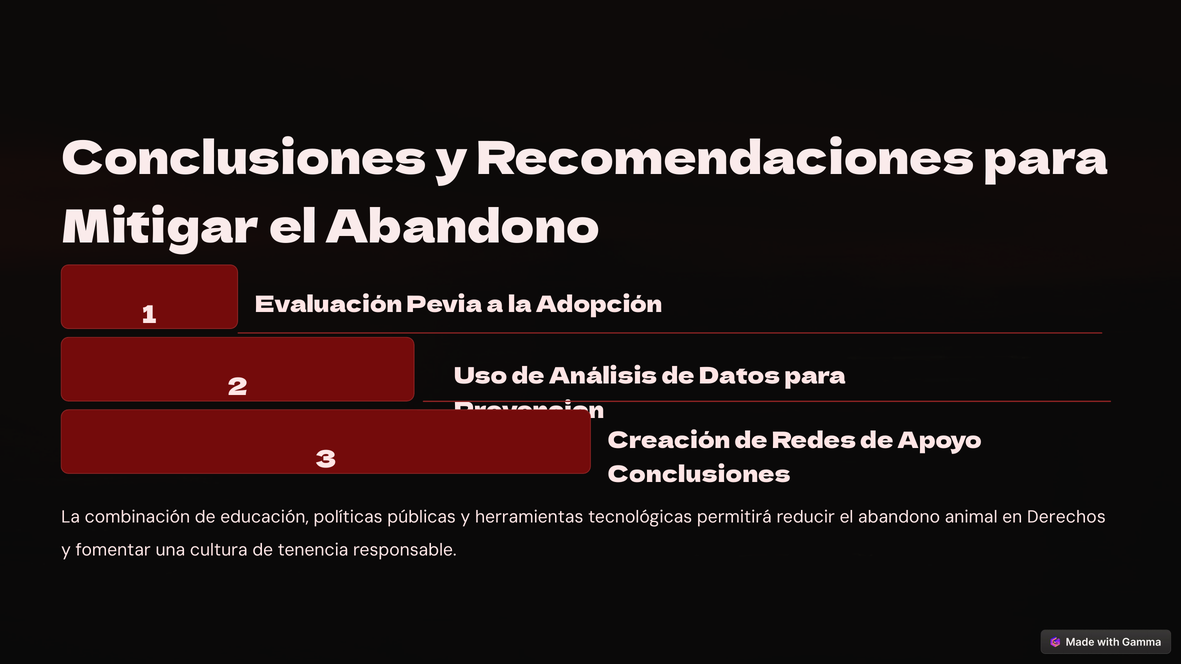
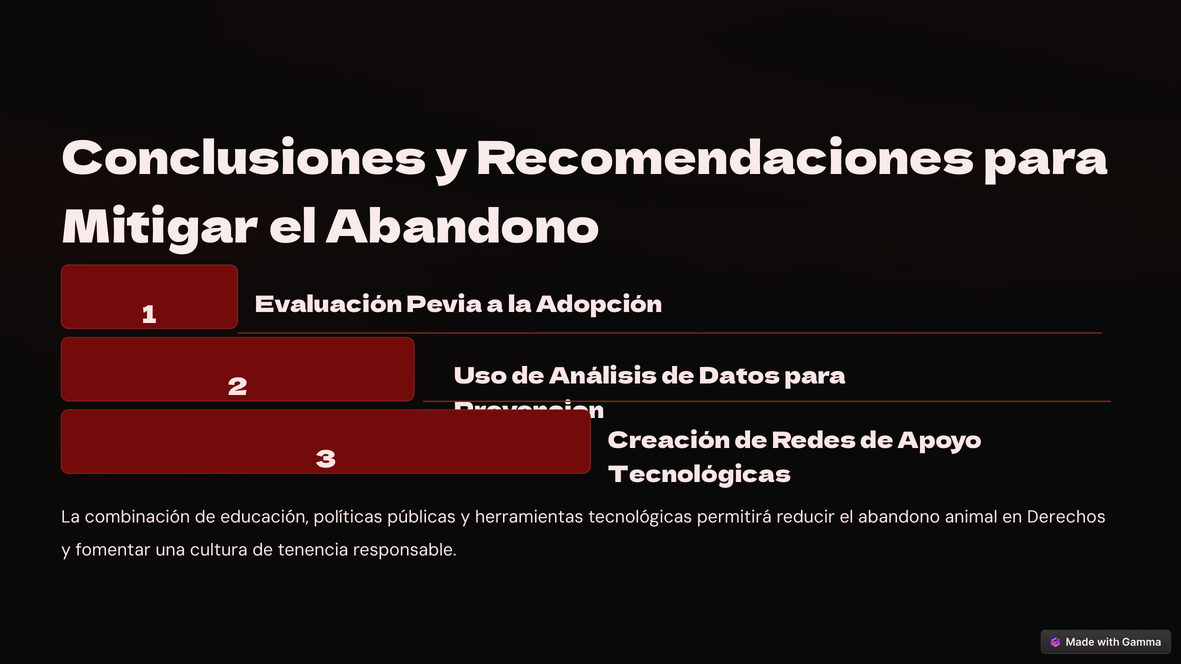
Conclusiones: Conclusiones -> Tecnológicas (700, 475)
